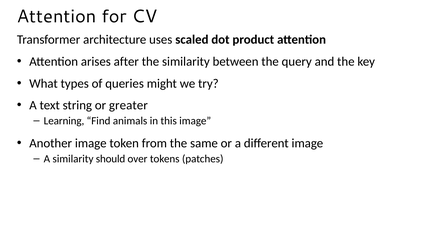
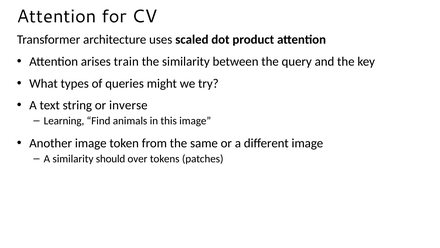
after: after -> train (126, 61)
greater: greater -> inverse (128, 105)
